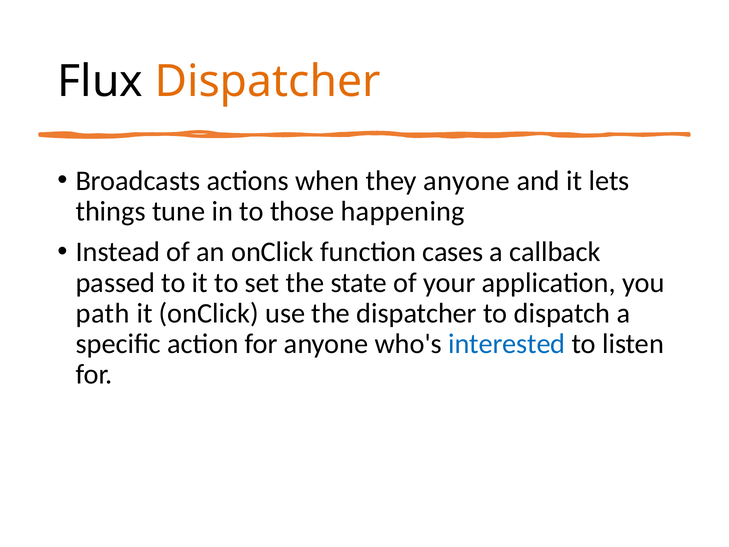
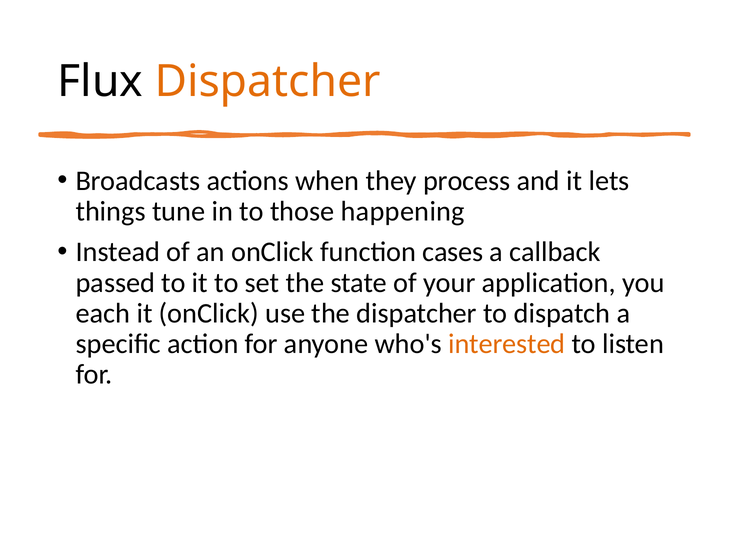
they anyone: anyone -> process (467, 181)
path: path -> each (103, 313)
interested colour: blue -> orange (507, 344)
